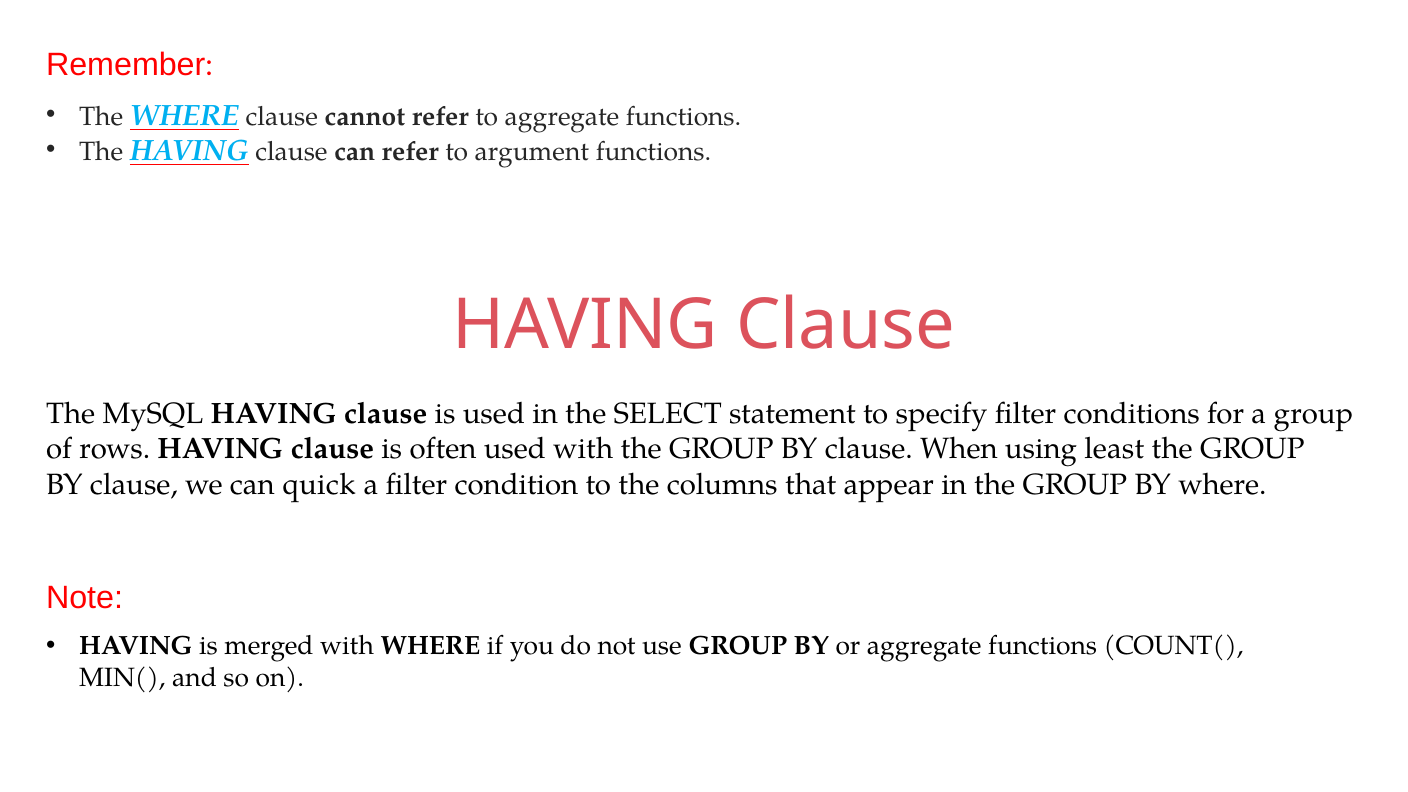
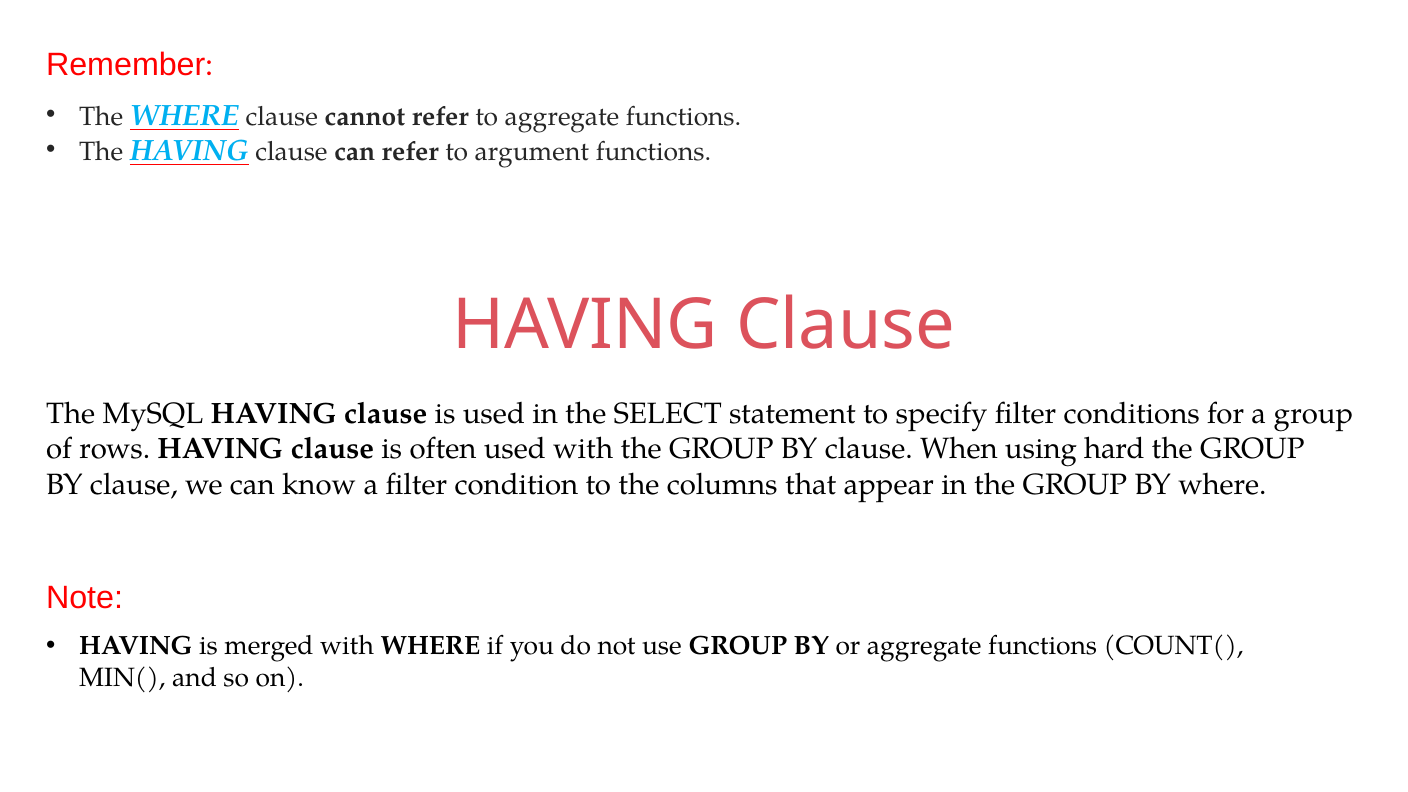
least: least -> hard (1114, 449)
quick: quick -> know (319, 484)
